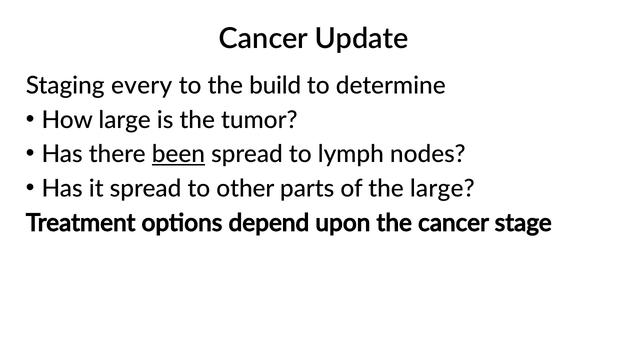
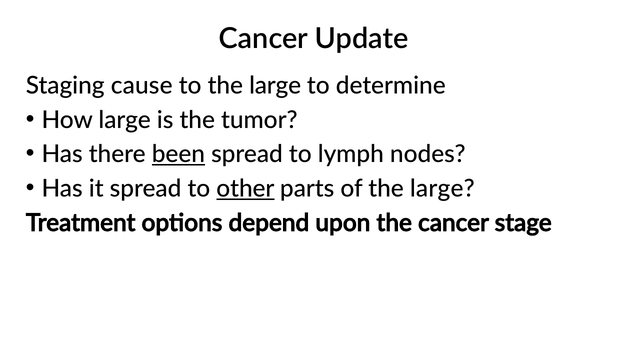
every: every -> cause (142, 86)
to the build: build -> large (275, 86)
other underline: none -> present (245, 188)
